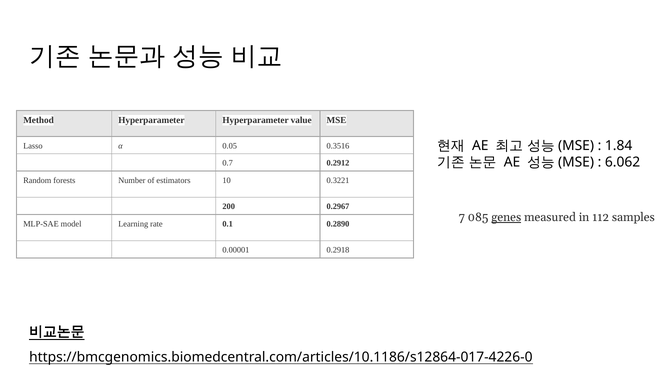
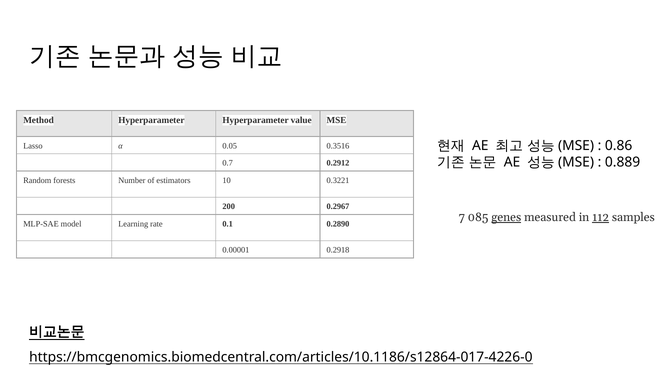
1.84: 1.84 -> 0.86 (619, 145)
6.062: 6.062 -> 0.889 (623, 162)
112 underline: none -> present (601, 217)
